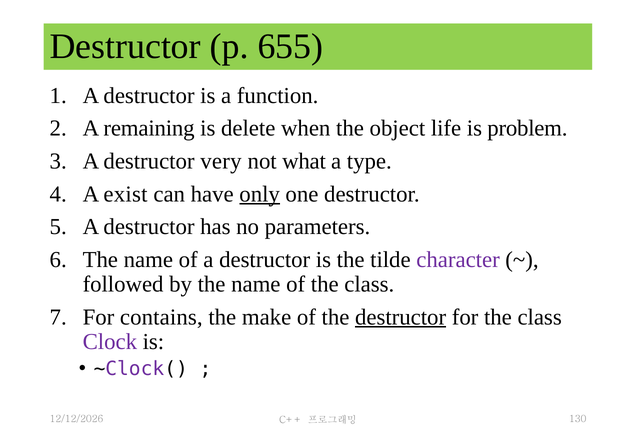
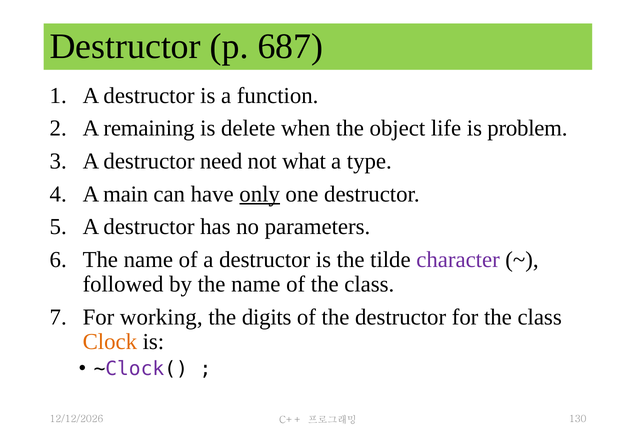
655: 655 -> 687 (290, 46)
very: very -> need (221, 161)
exist: exist -> main (126, 194)
contains: contains -> working (161, 317)
make: make -> digits (267, 317)
destructor underline: present -> none (401, 317)
Clock colour: purple -> orange (110, 342)
